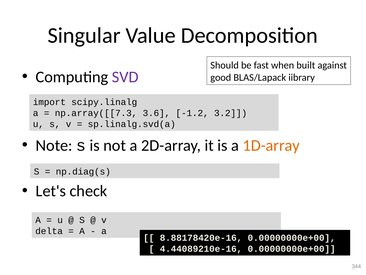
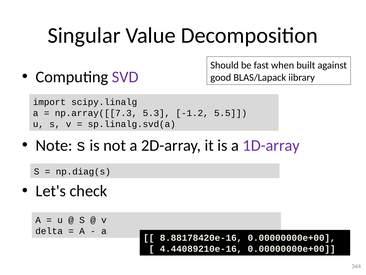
3.6: 3.6 -> 5.3 (156, 113)
3.2: 3.2 -> 5.5 (231, 113)
1D-array colour: orange -> purple (271, 145)
